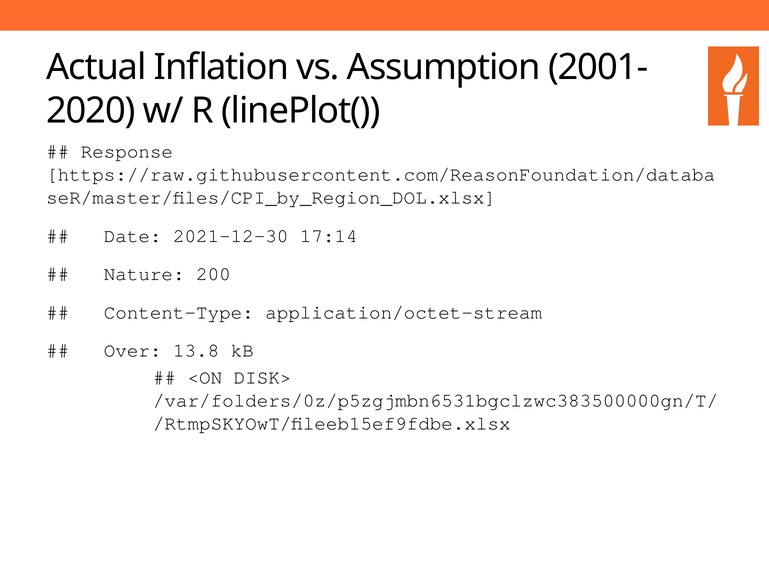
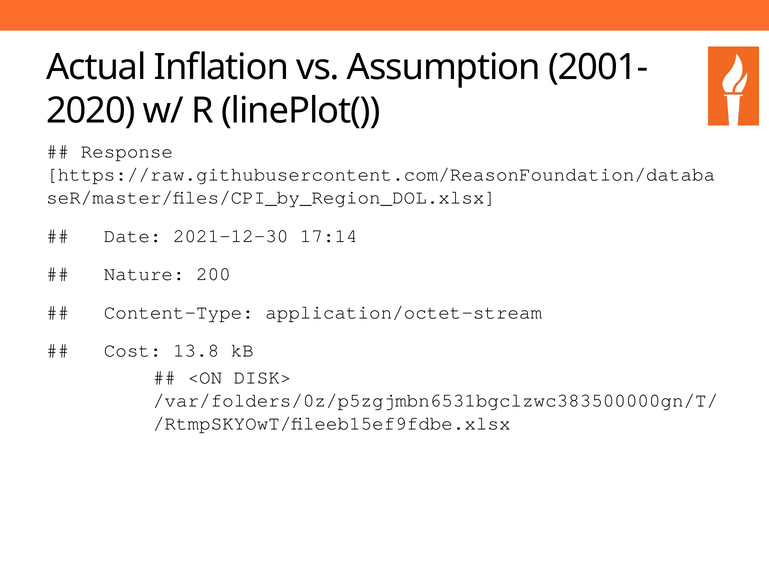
Over: Over -> Cost (133, 350)
